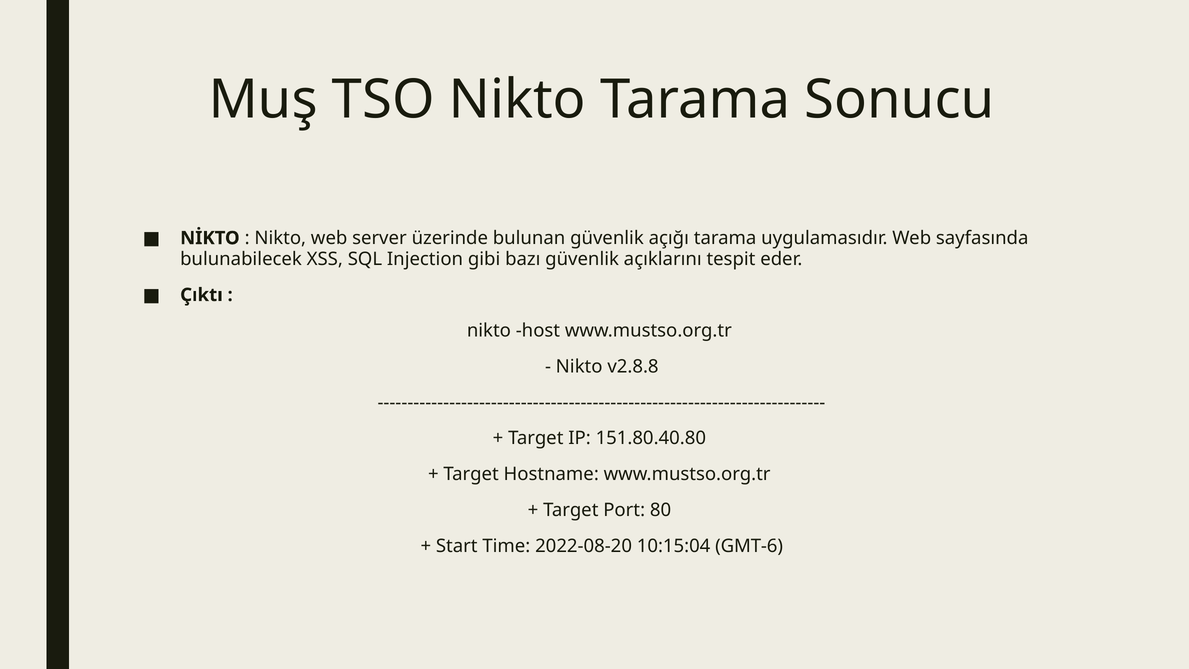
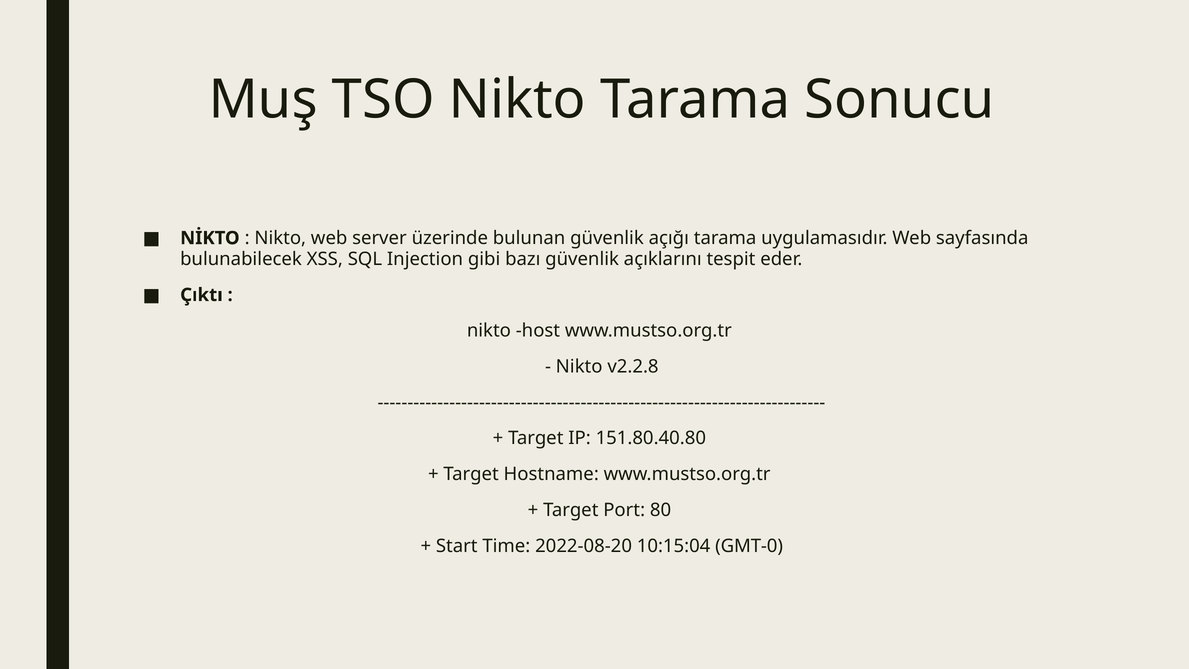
v2.8.8: v2.8.8 -> v2.2.8 (633, 367)
GMT-6: GMT-6 -> GMT-0 (749, 546)
